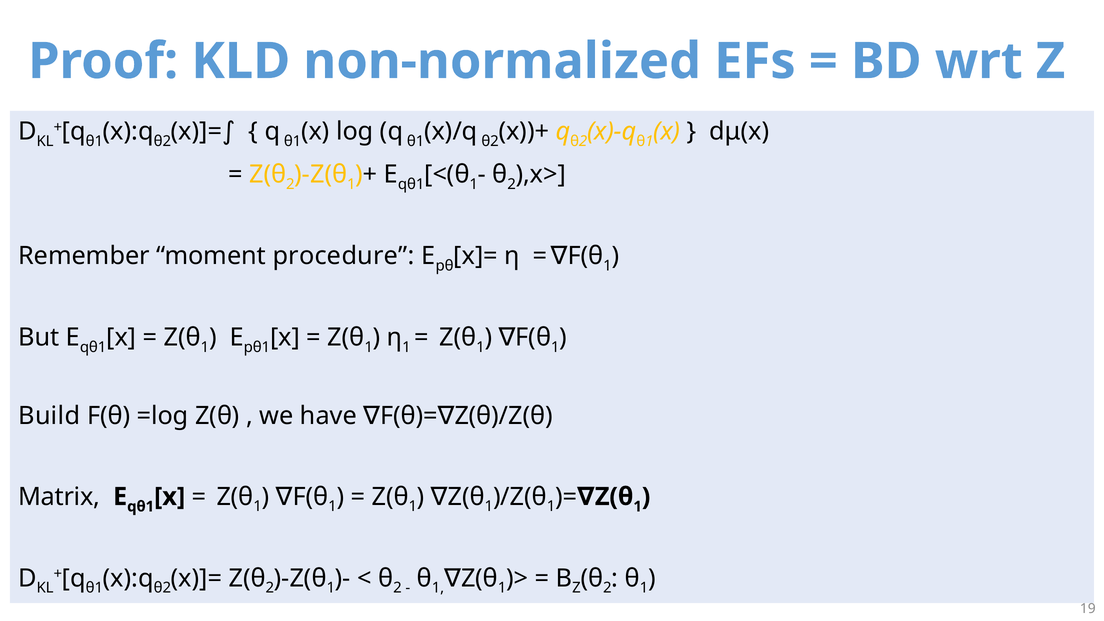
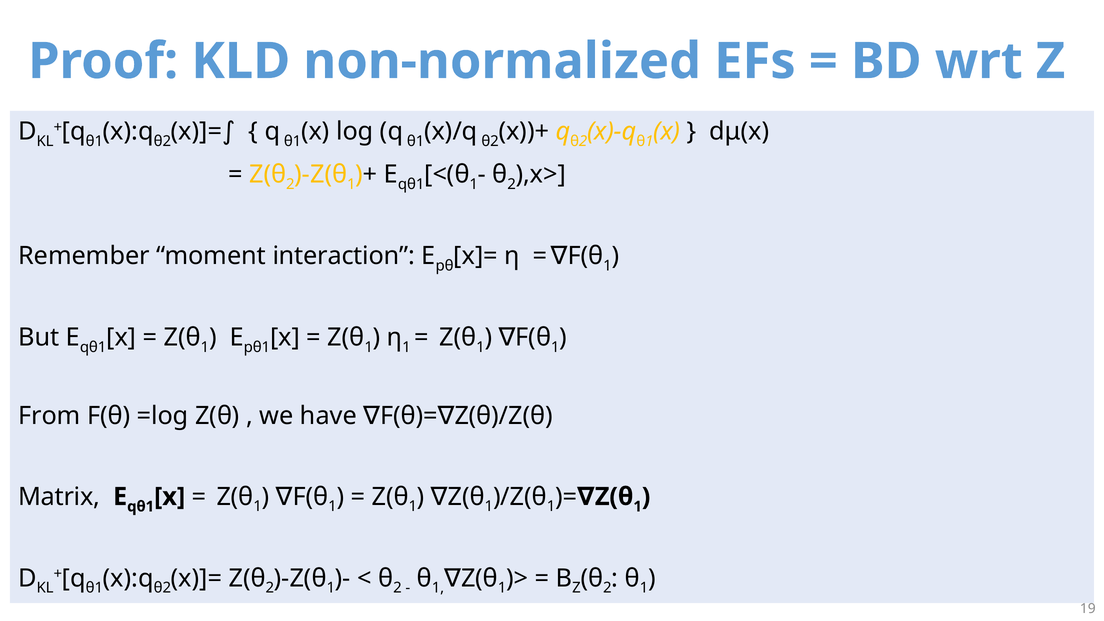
procedure: procedure -> interaction (344, 256)
Build: Build -> From (49, 416)
